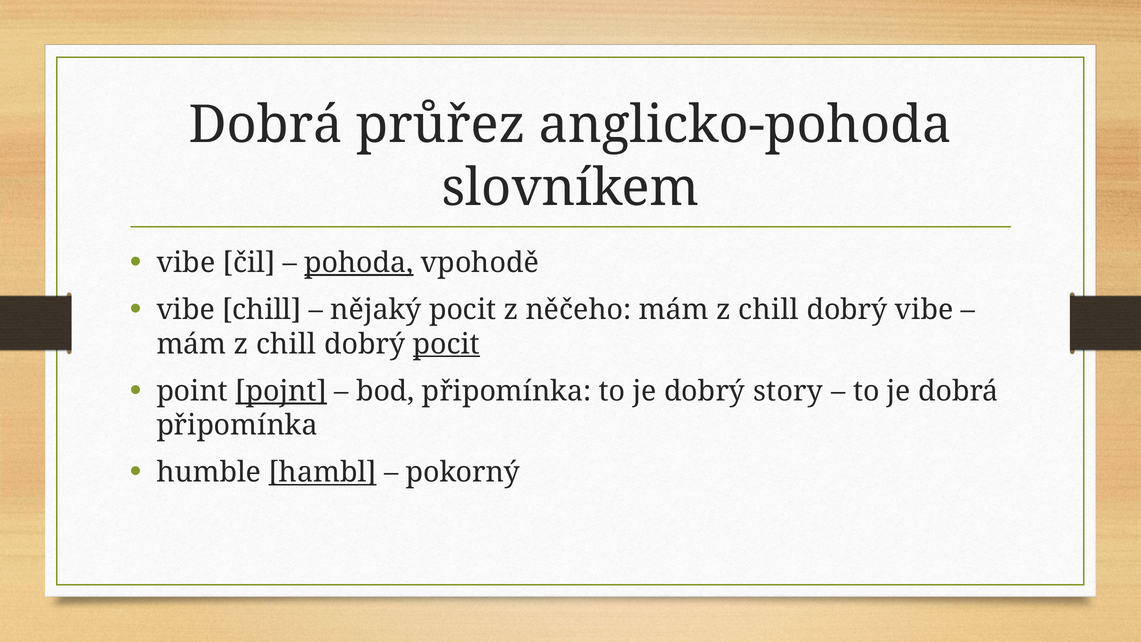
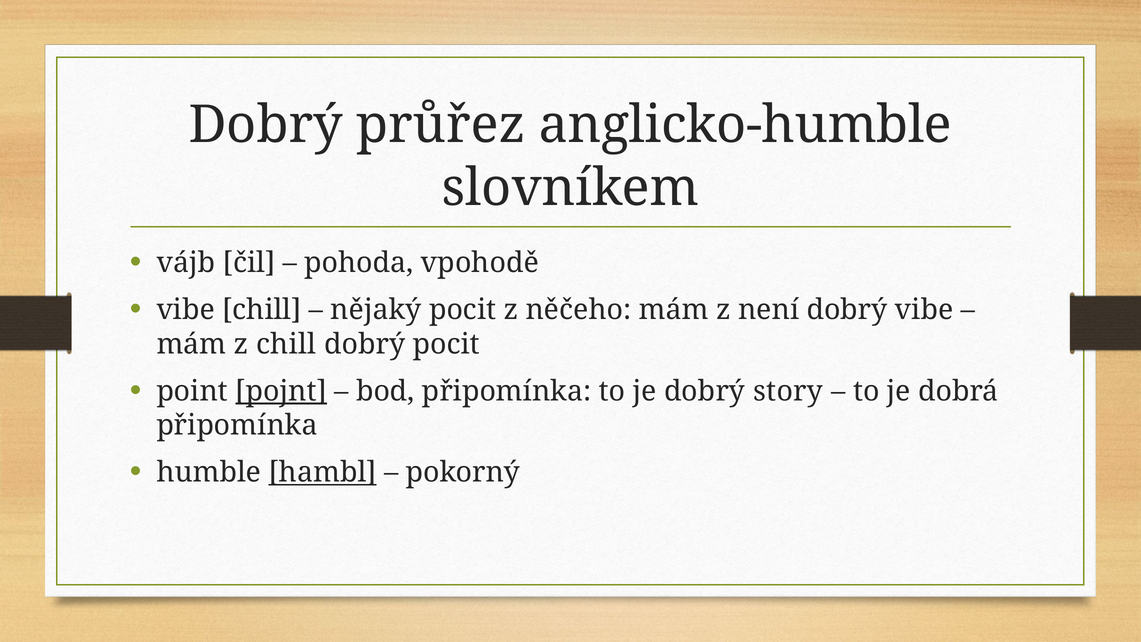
Dobrá: Dobrá -> Dobrý (266, 125)
anglicko-pohoda: anglicko-pohoda -> anglicko-humble (745, 125)
vibe: vibe -> vájb (186, 263)
pohoda underline: present -> none (359, 263)
něčeho mám z chill: chill -> není (769, 310)
pocit underline: present -> none (446, 344)
